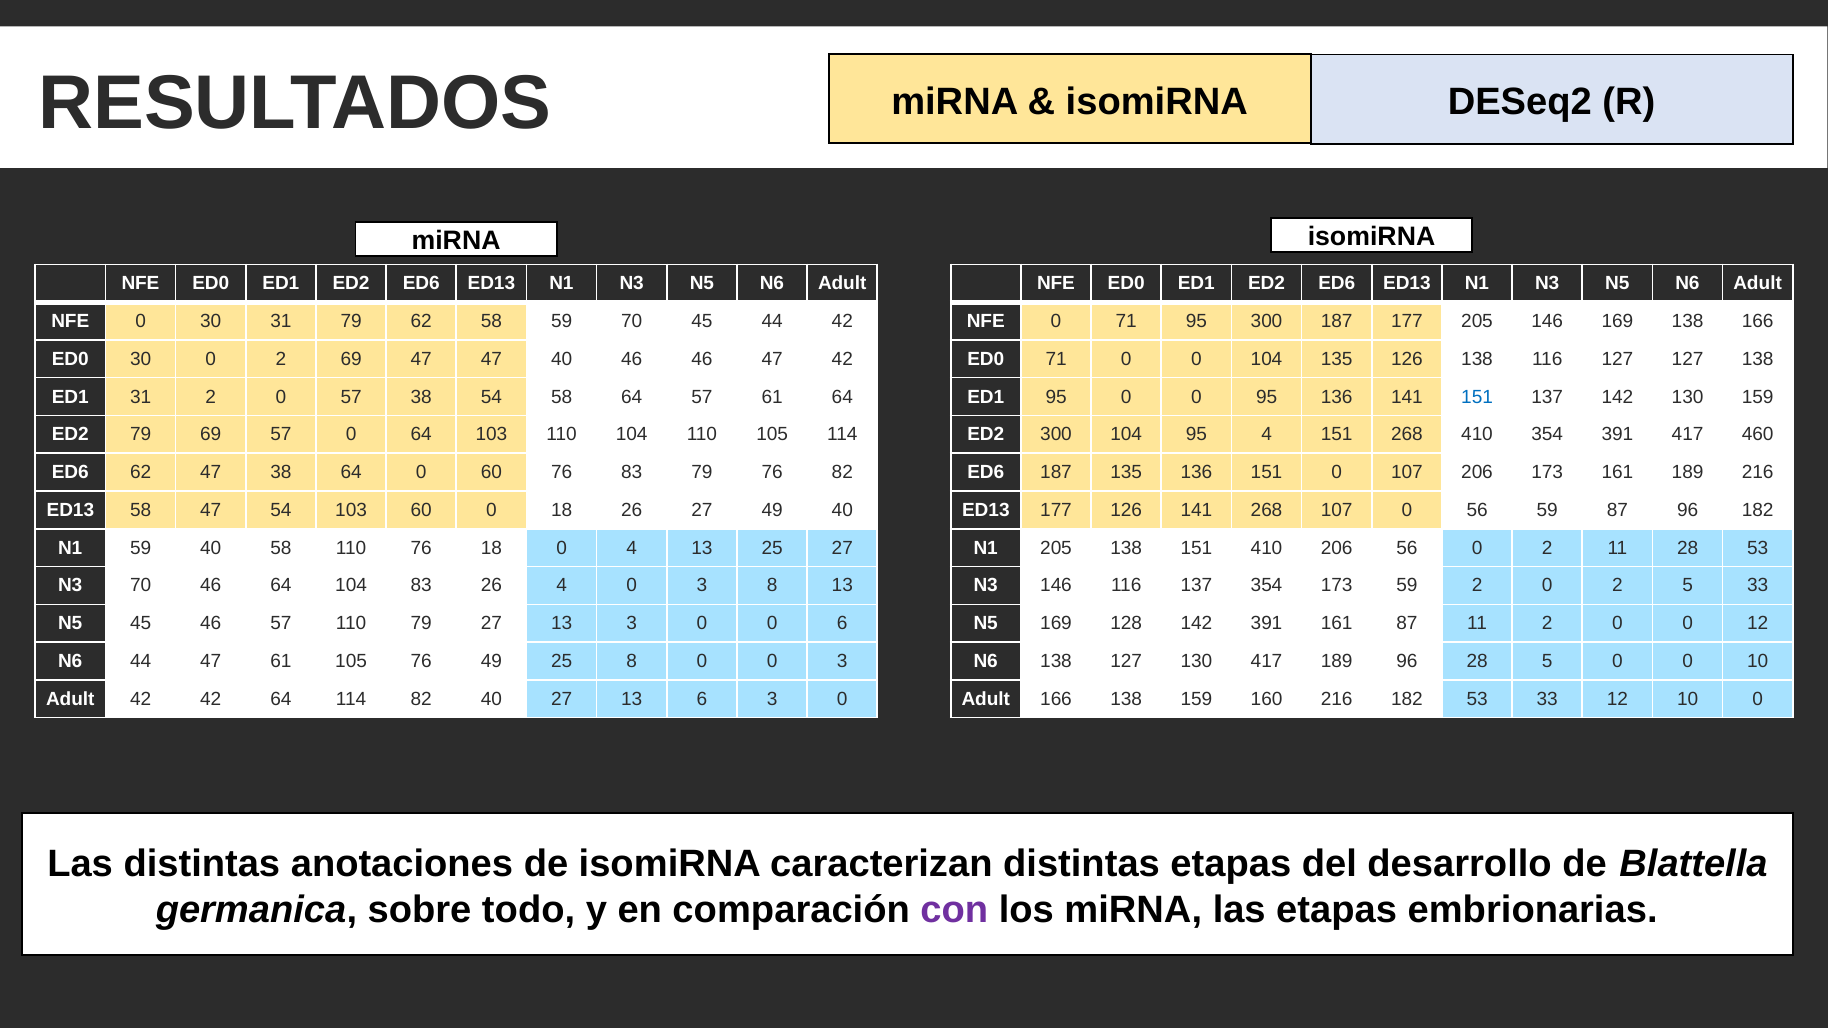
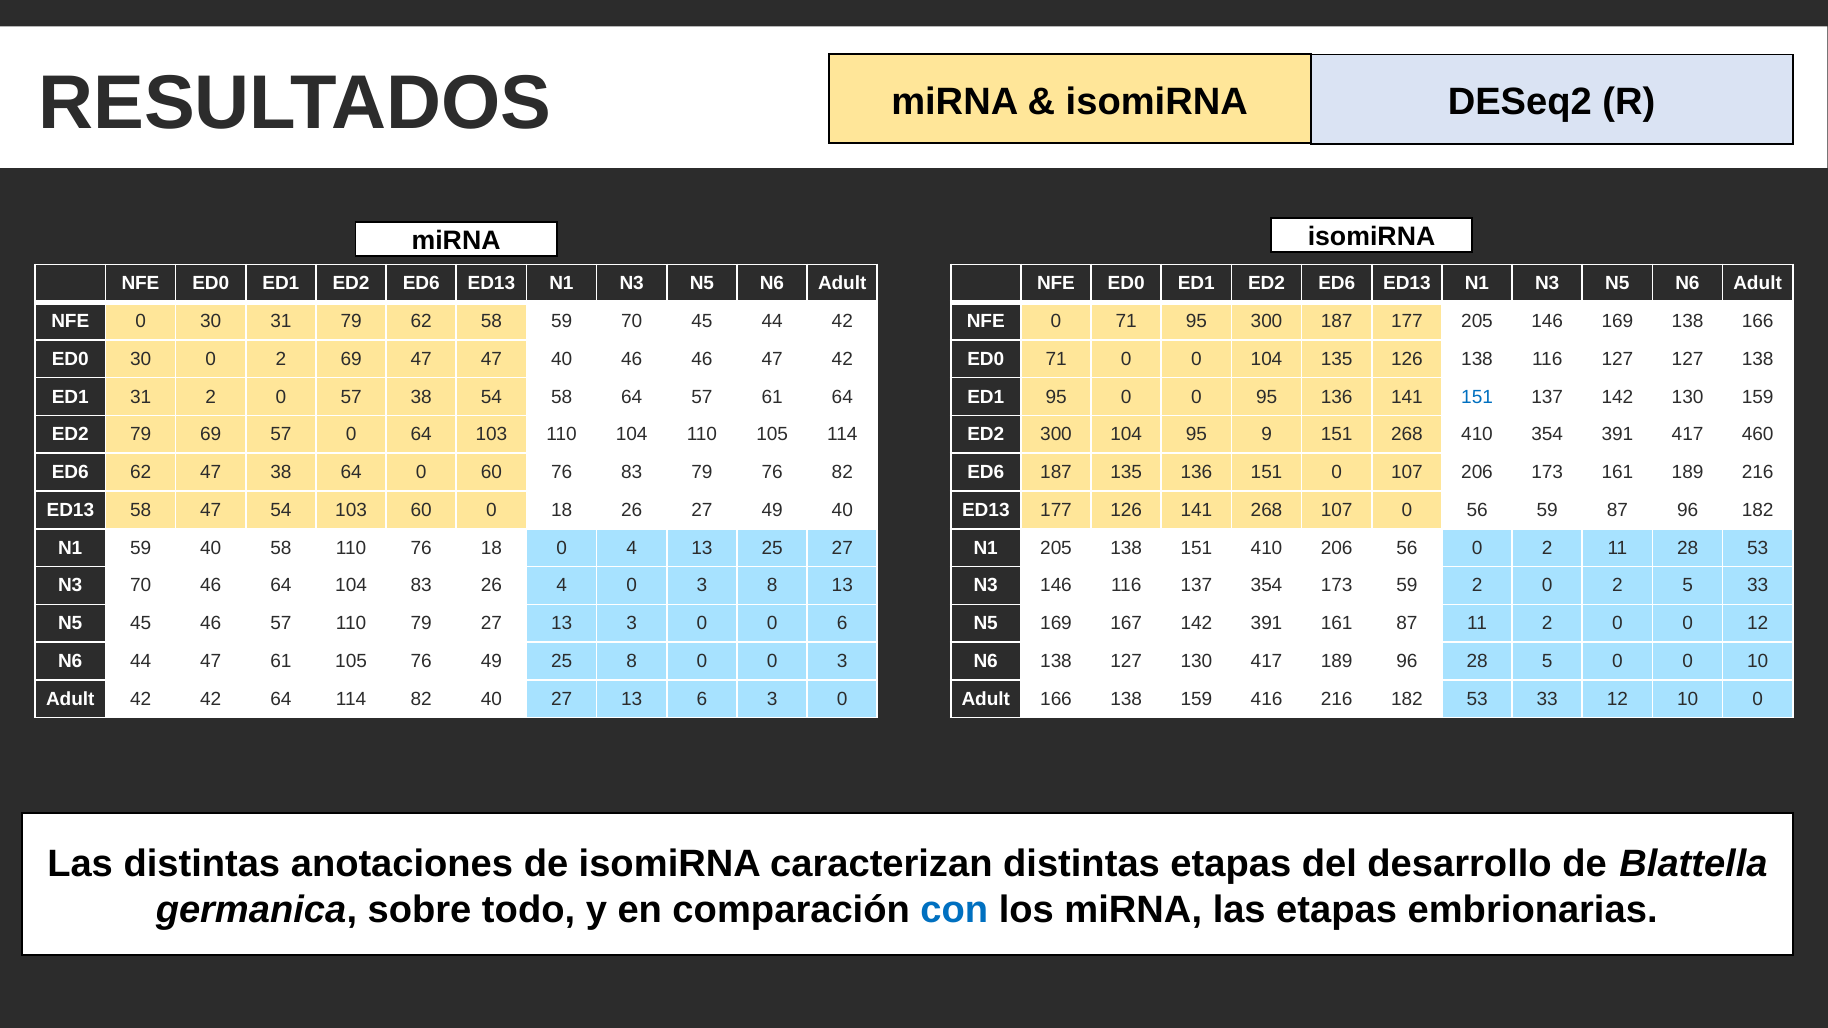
95 4: 4 -> 9 (1267, 435)
128: 128 -> 167 (1126, 624)
160: 160 -> 416 (1267, 699)
con colour: purple -> blue (954, 910)
